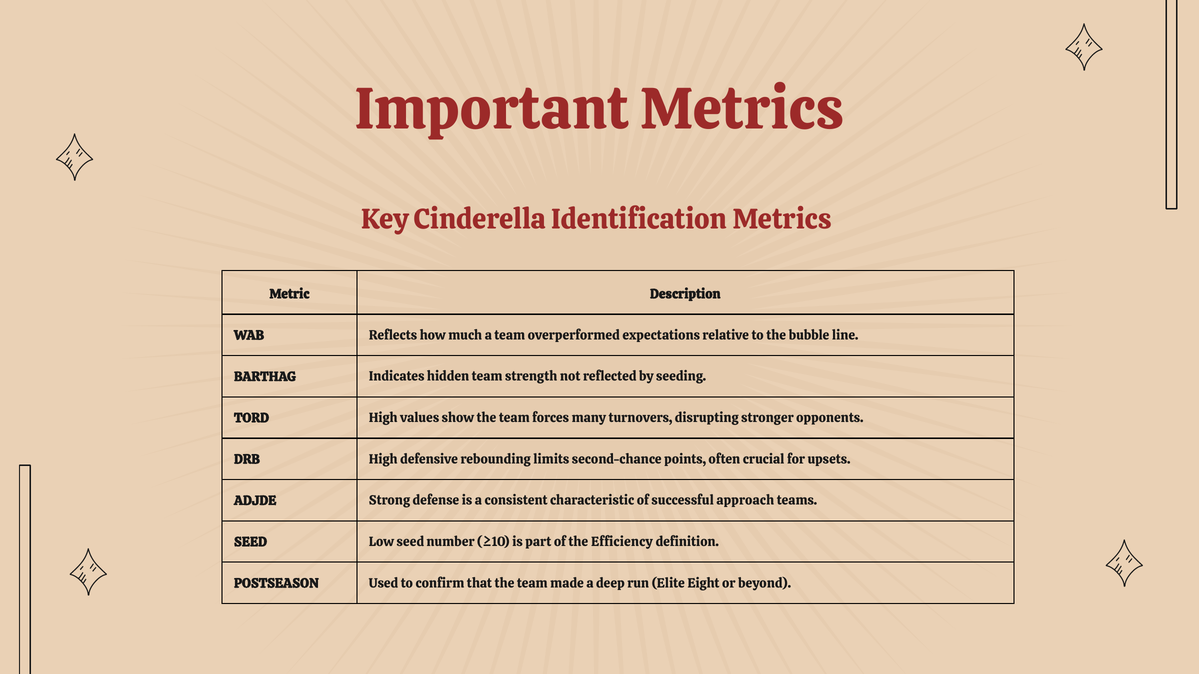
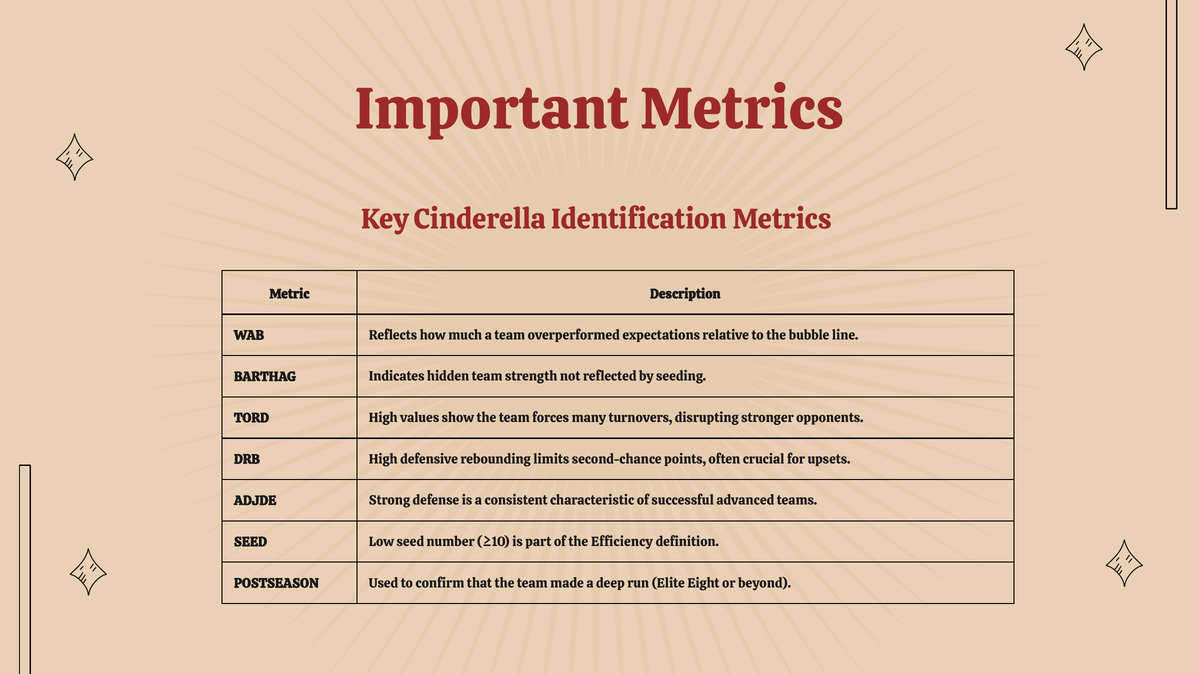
approach: approach -> advanced (745, 501)
